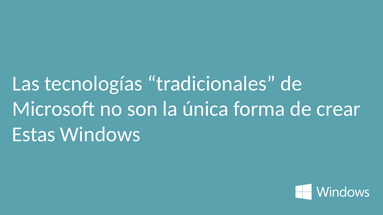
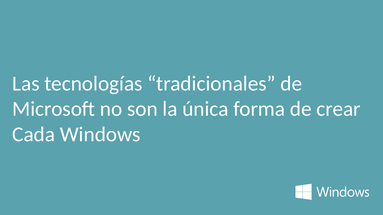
Estas: Estas -> Cada (34, 135)
